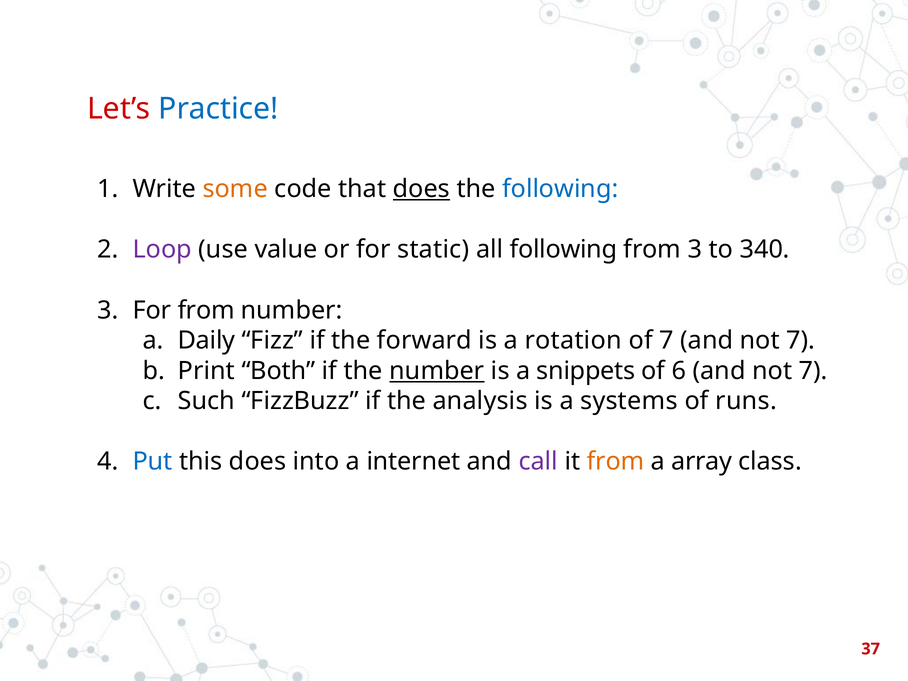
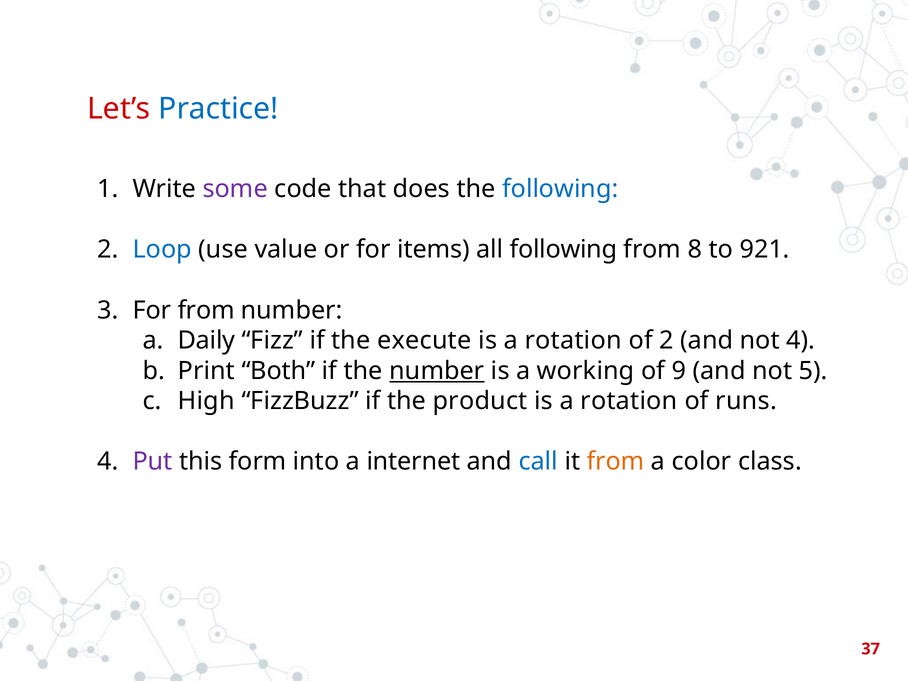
some colour: orange -> purple (235, 189)
does underline: present -> none (421, 189)
Loop colour: purple -> blue (162, 250)
static: static -> items (433, 250)
from 3: 3 -> 8 (695, 250)
340: 340 -> 921 (765, 250)
forward: forward -> execute (424, 341)
of 7: 7 -> 2 (666, 341)
7: 7 -> 4 (801, 341)
snippets: snippets -> working (586, 371)
6: 6 -> 9 (679, 371)
7: 7 -> 5 (813, 371)
Such: Such -> High (206, 401)
analysis: analysis -> product (480, 401)
systems: systems -> rotation (629, 401)
Put colour: blue -> purple (153, 462)
this does: does -> form (258, 462)
call colour: purple -> blue (538, 462)
array: array -> color (701, 462)
